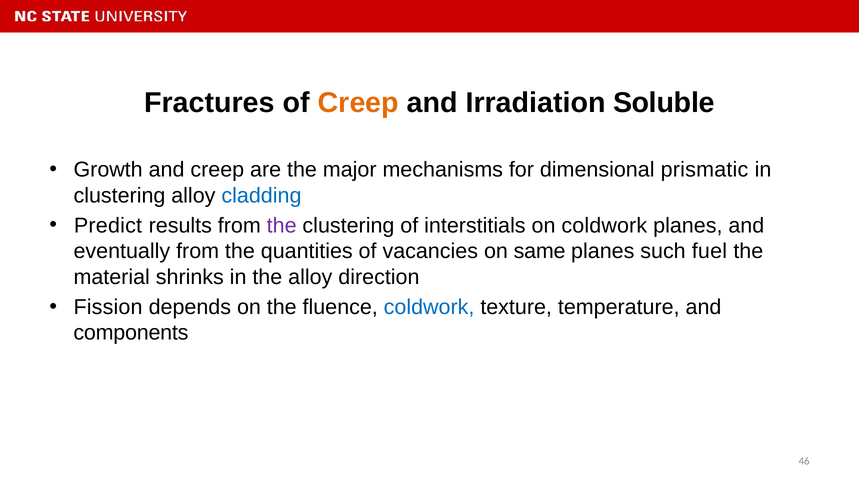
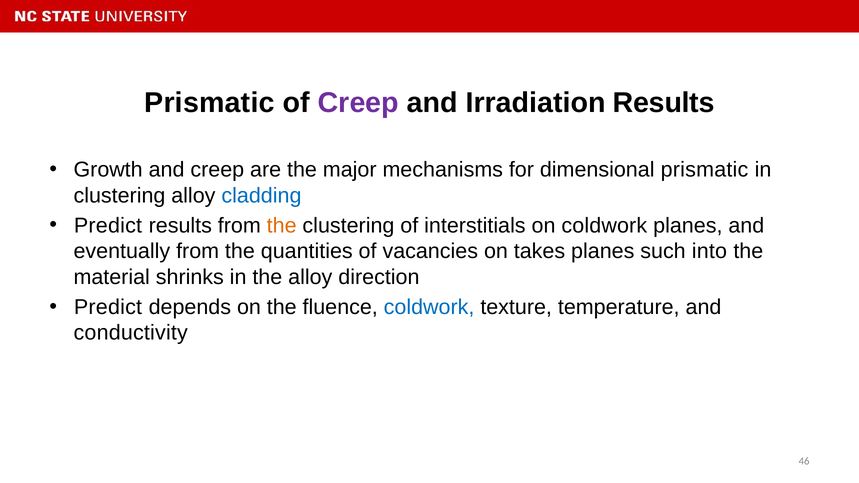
Fractures: Fractures -> Prismatic (209, 103)
Creep colour: orange -> purple (358, 103)
Irradiation Soluble: Soluble -> Results (664, 103)
the colour: purple -> orange (282, 226)
same: same -> takes (539, 251)
fuel: fuel -> into (709, 251)
Fission: Fission -> Predict (108, 307)
components: components -> conductivity (131, 333)
